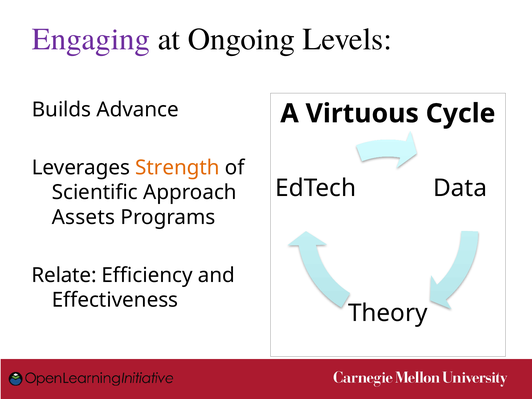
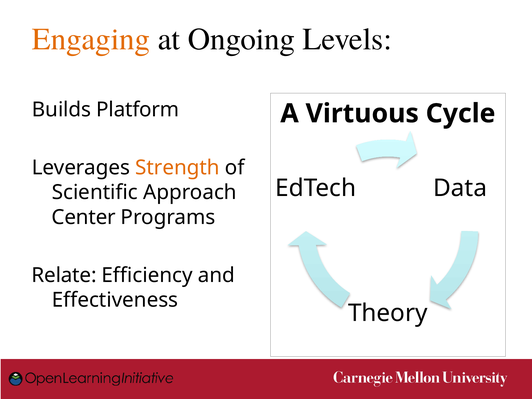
Engaging colour: purple -> orange (91, 39)
Advance: Advance -> Platform (138, 110)
Assets: Assets -> Center (84, 217)
